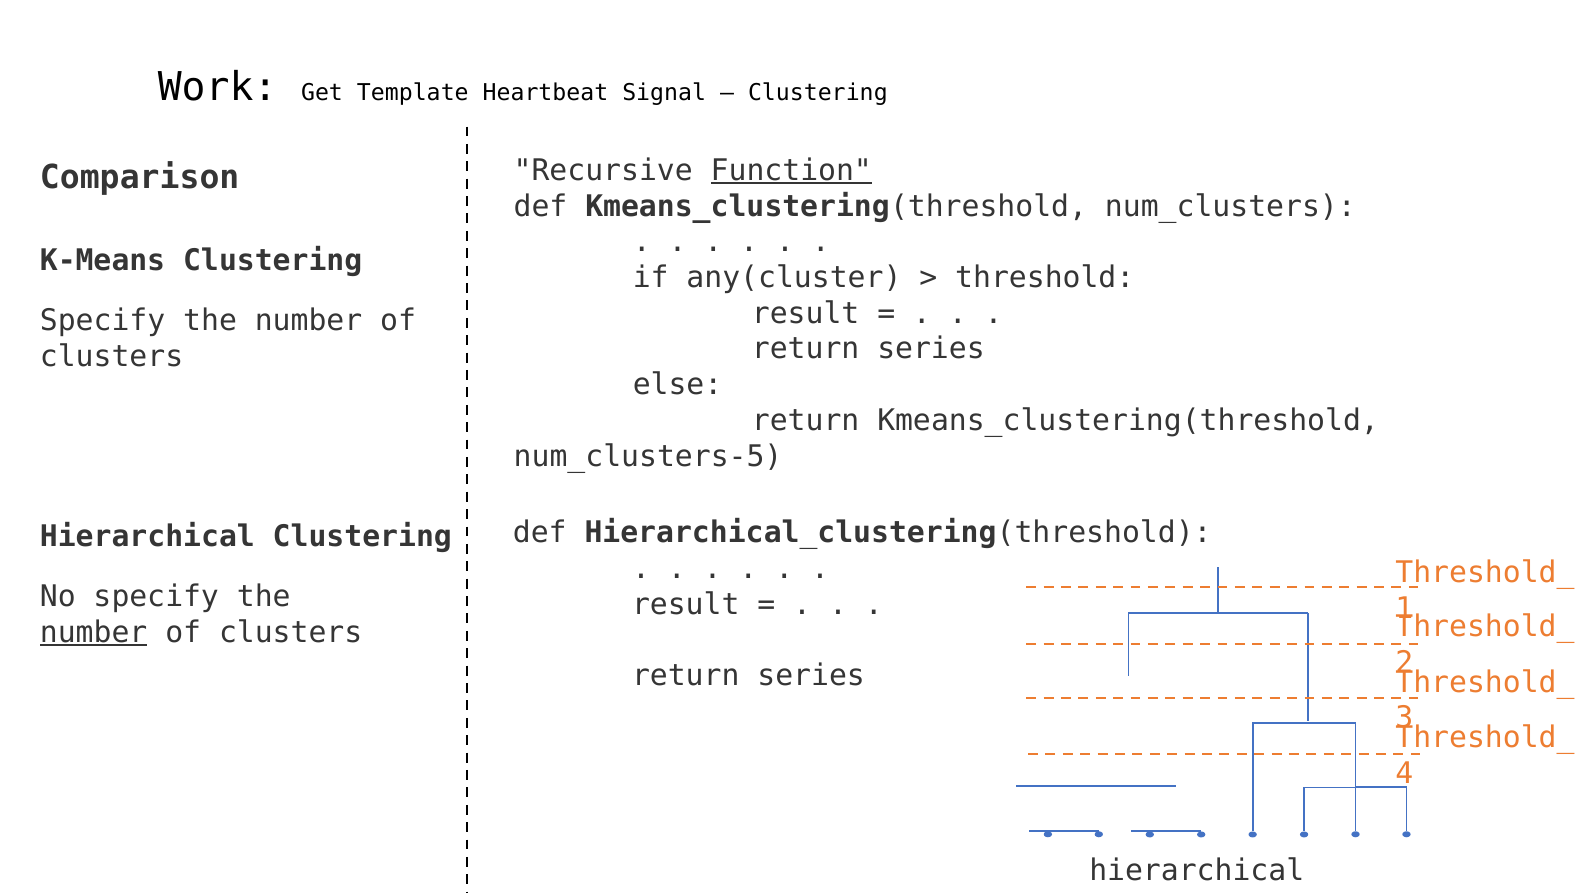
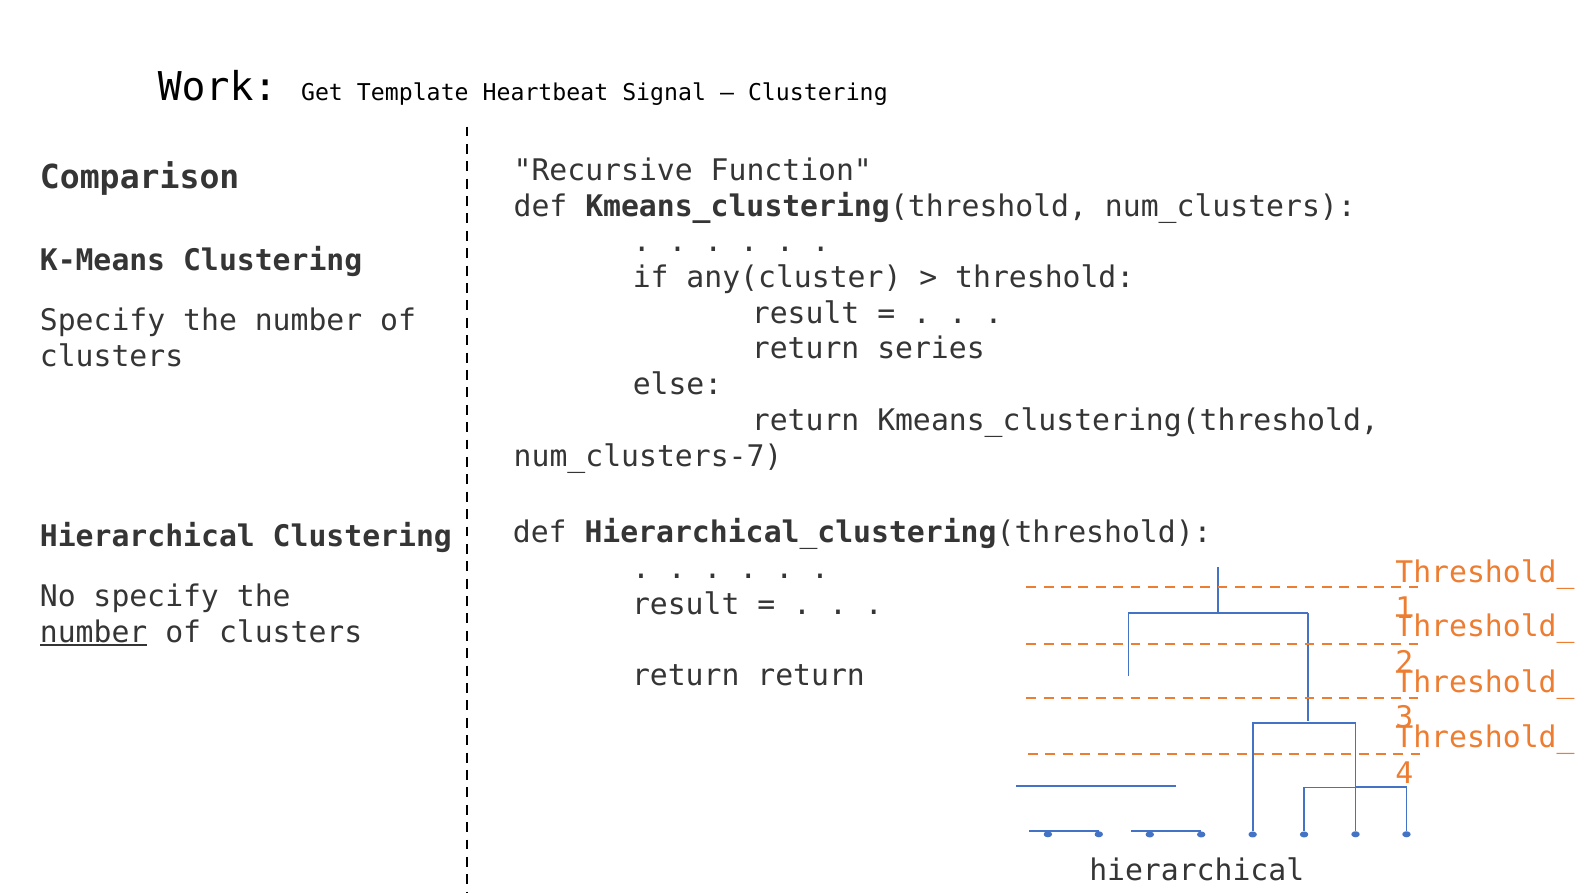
Function underline: present -> none (791, 171)
num_clusters-5: num_clusters-5 -> num_clusters-7 (648, 456)
series: series -> return (811, 676)
